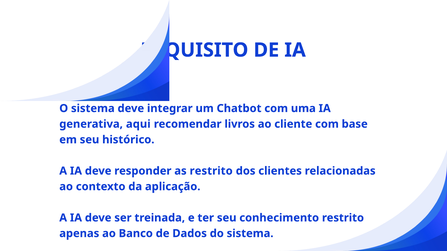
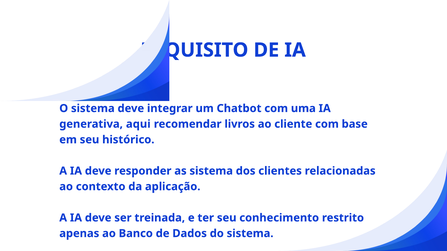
as restrito: restrito -> sistema (211, 171)
